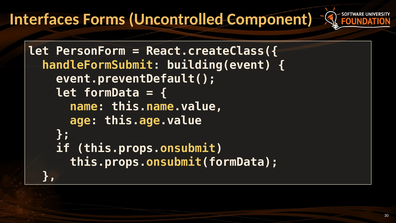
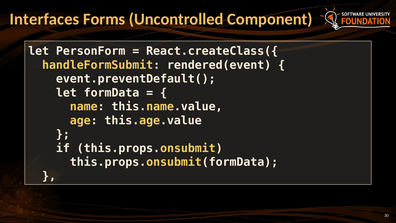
building(event: building(event -> rendered(event (219, 65)
